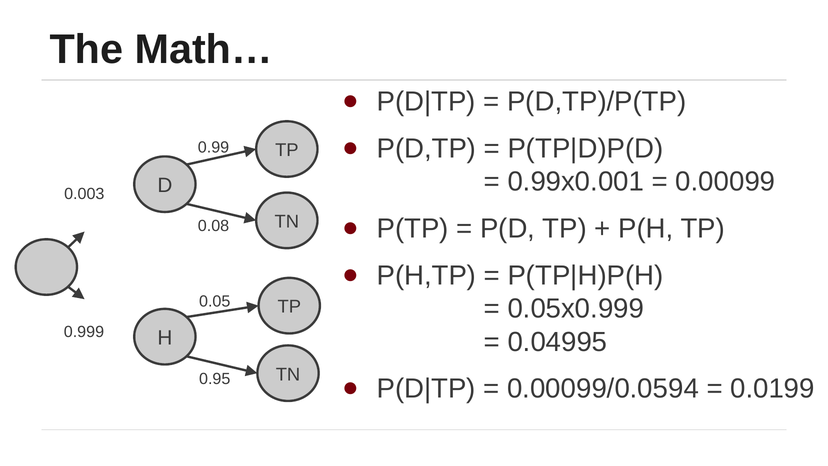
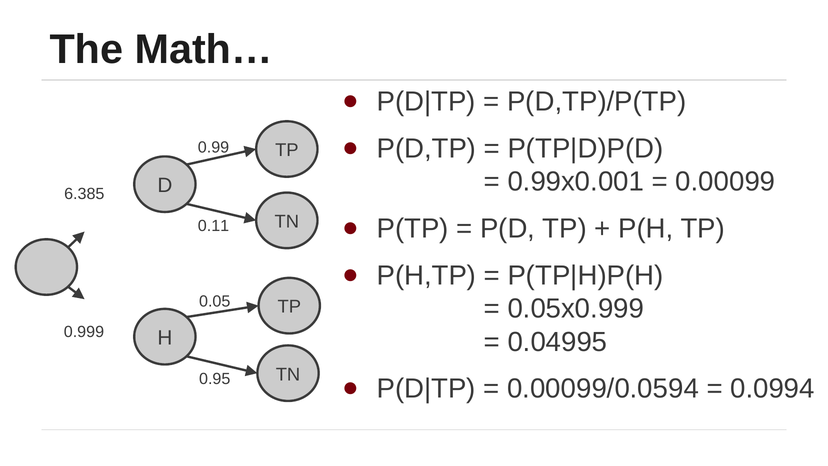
0.003: 0.003 -> 6.385 (84, 194)
0.08: 0.08 -> 0.11 (214, 226)
0.0199: 0.0199 -> 0.0994 (772, 389)
